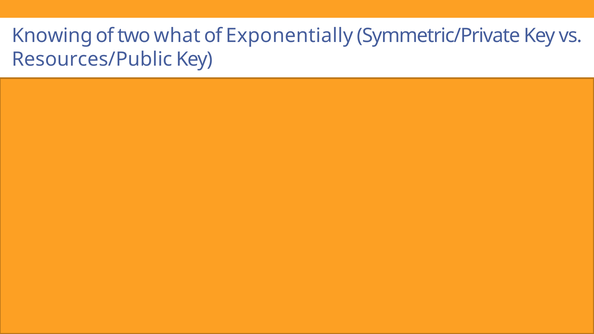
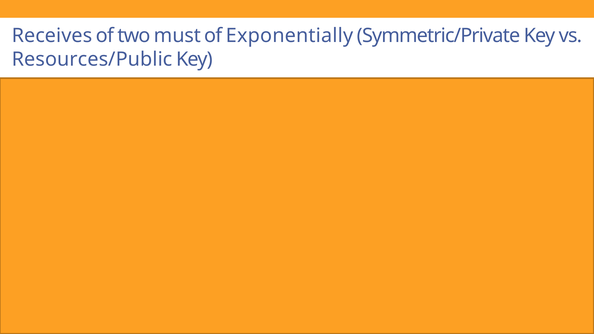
Knowing: Knowing -> Receives (52, 36)
what: what -> must (177, 36)
